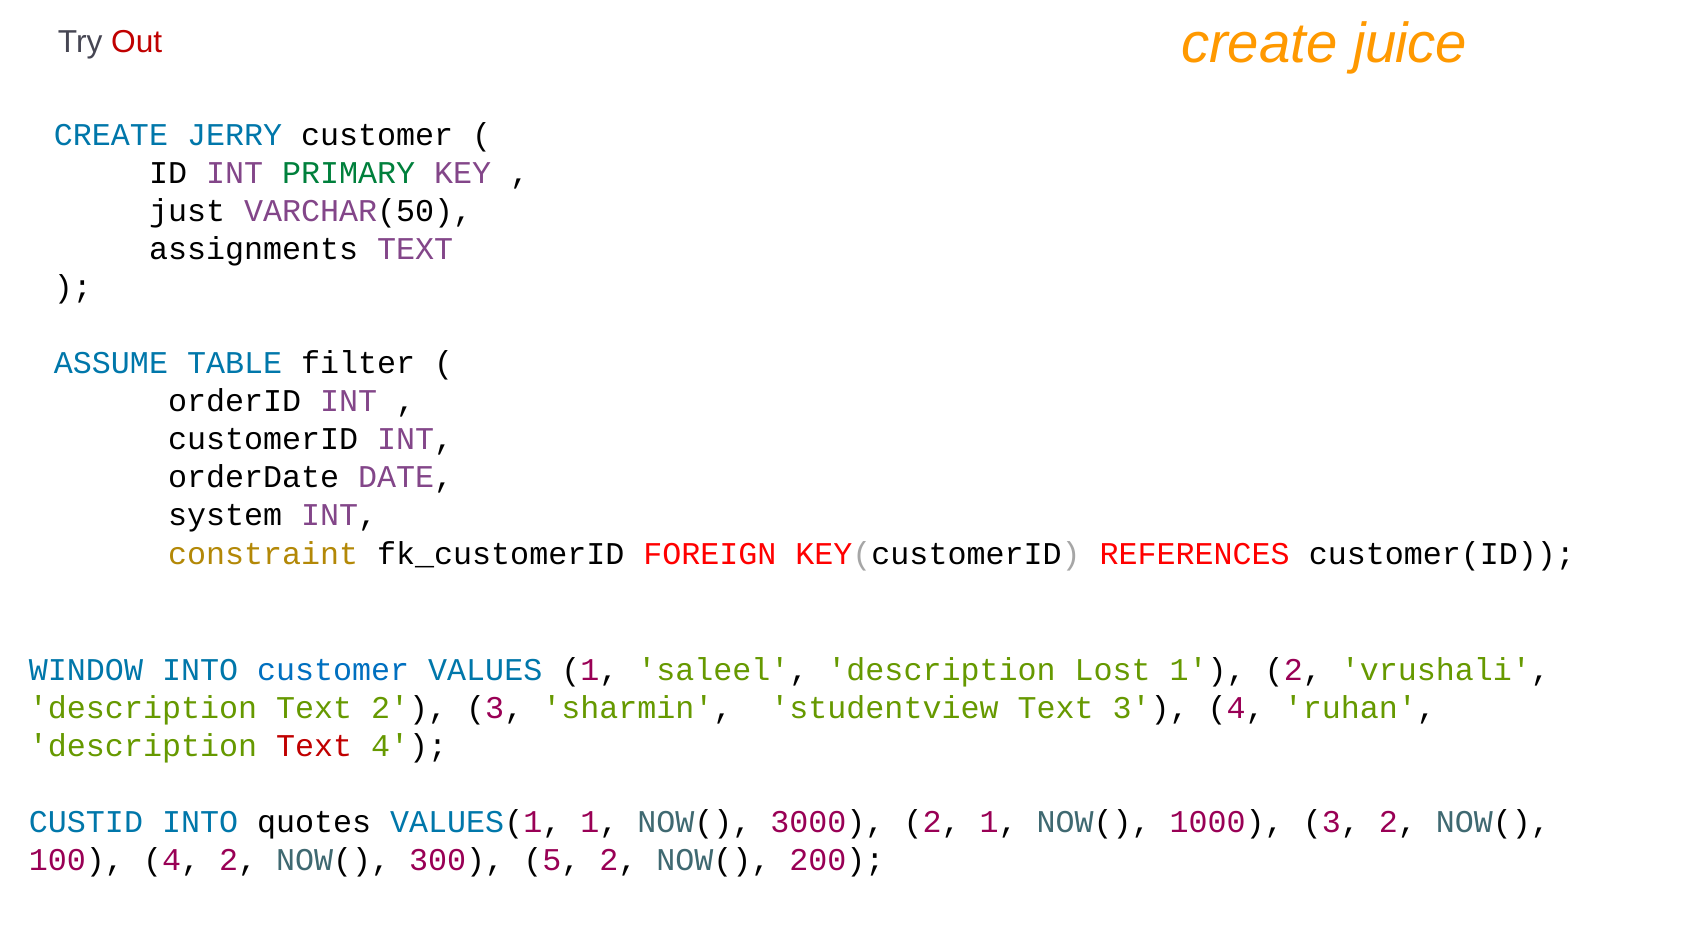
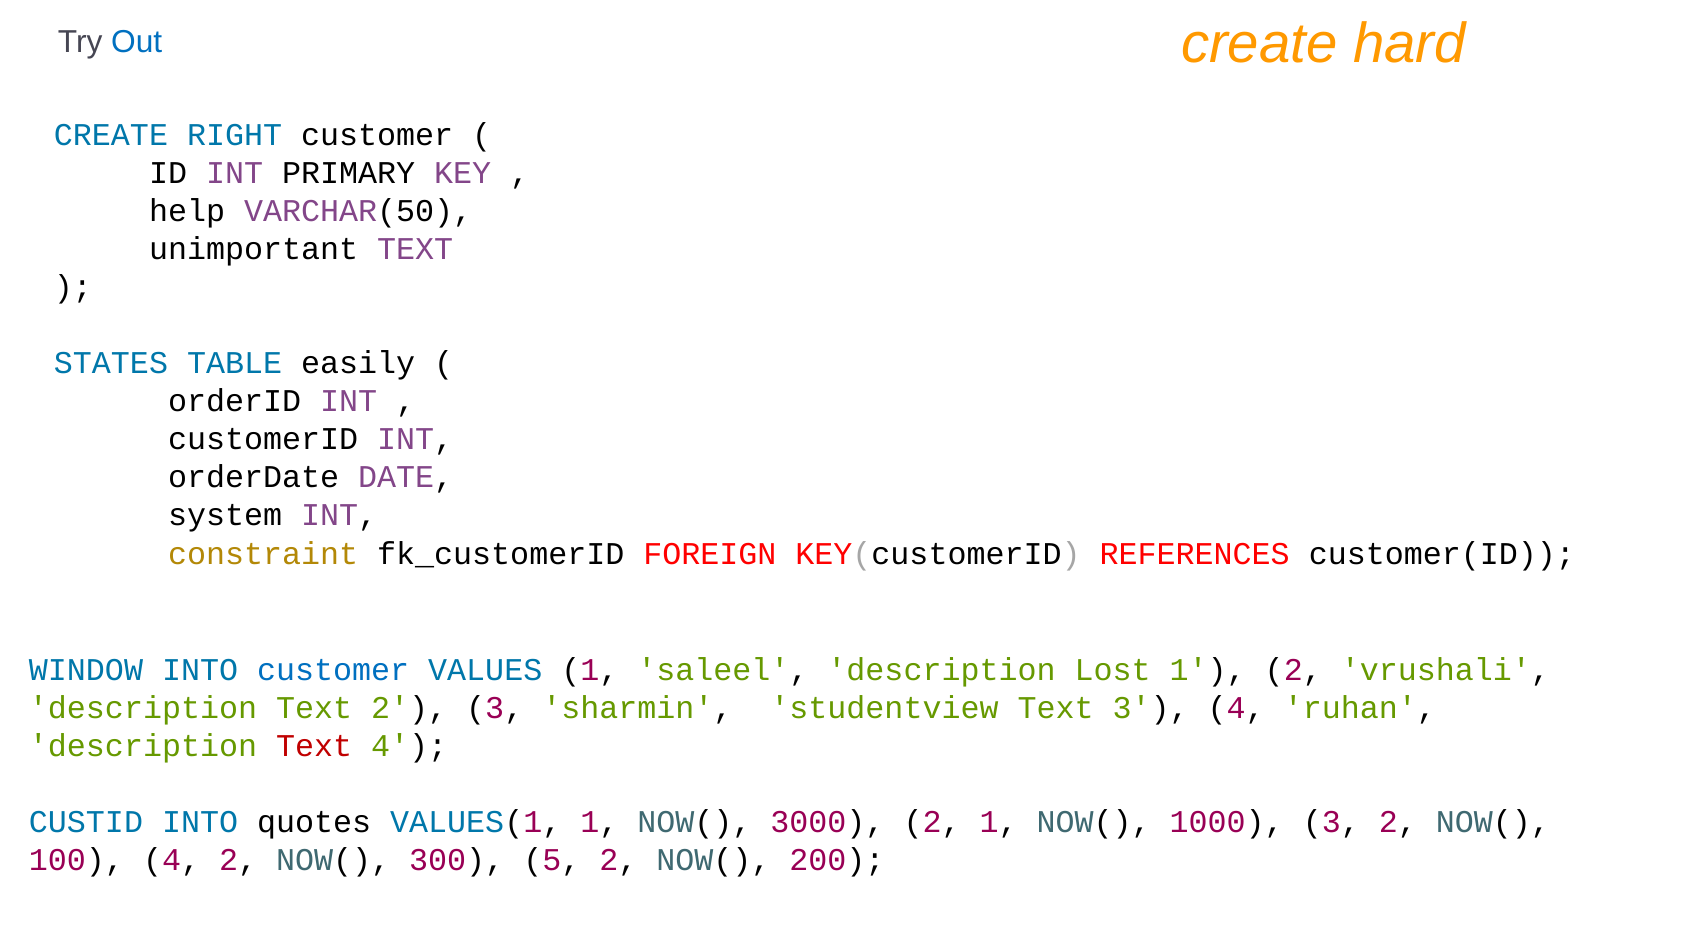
juice: juice -> hard (1410, 44)
Out colour: red -> blue (137, 42)
JERRY: JERRY -> RIGHT (235, 135)
PRIMARY colour: green -> black (349, 173)
just: just -> help (187, 211)
assignments: assignments -> unimportant (254, 249)
ASSUME: ASSUME -> STATES (111, 363)
filter: filter -> easily (358, 363)
